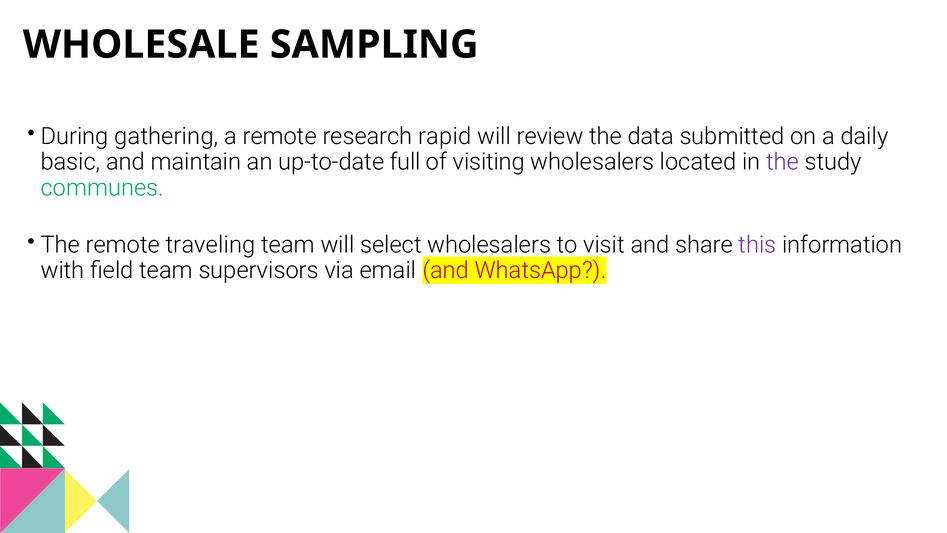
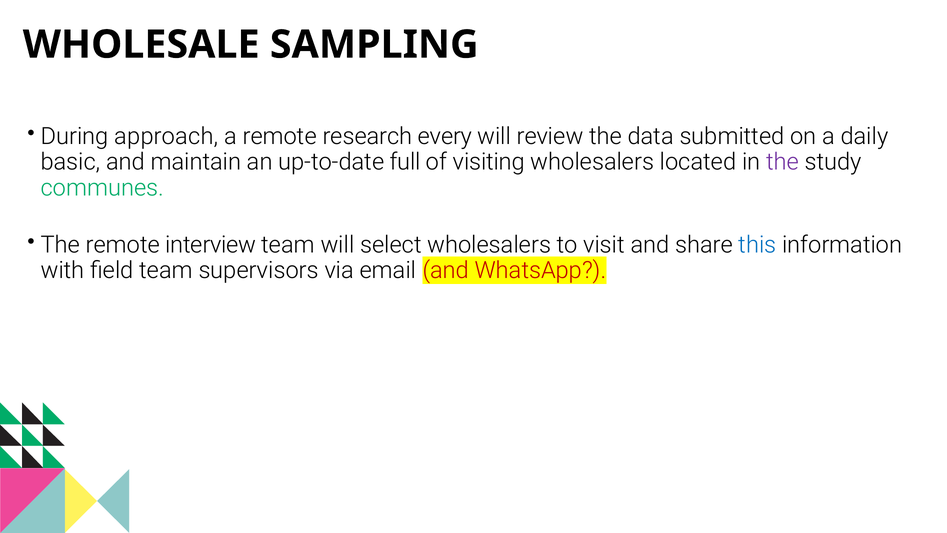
gathering: gathering -> approach (166, 137)
rapid: rapid -> every (445, 137)
traveling: traveling -> interview (211, 245)
this colour: purple -> blue (757, 245)
